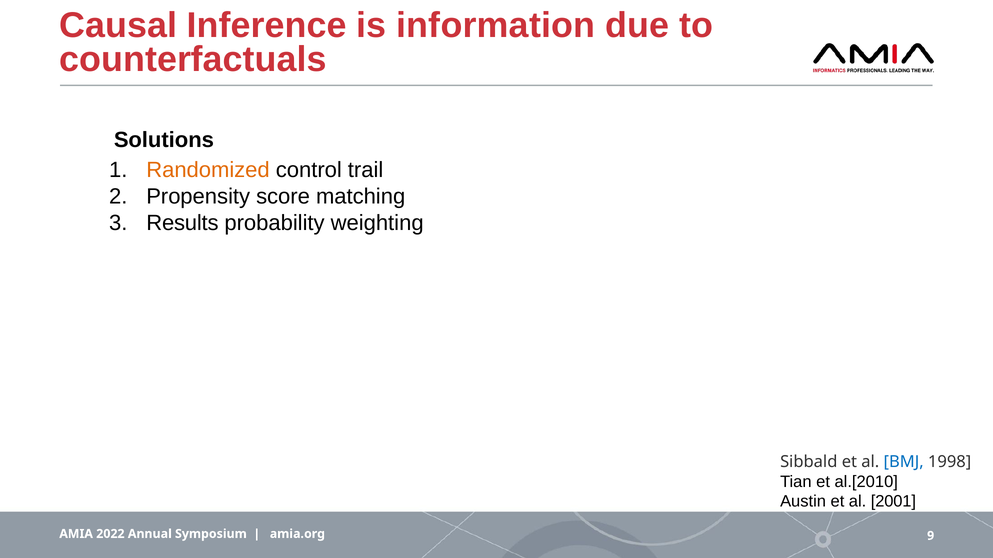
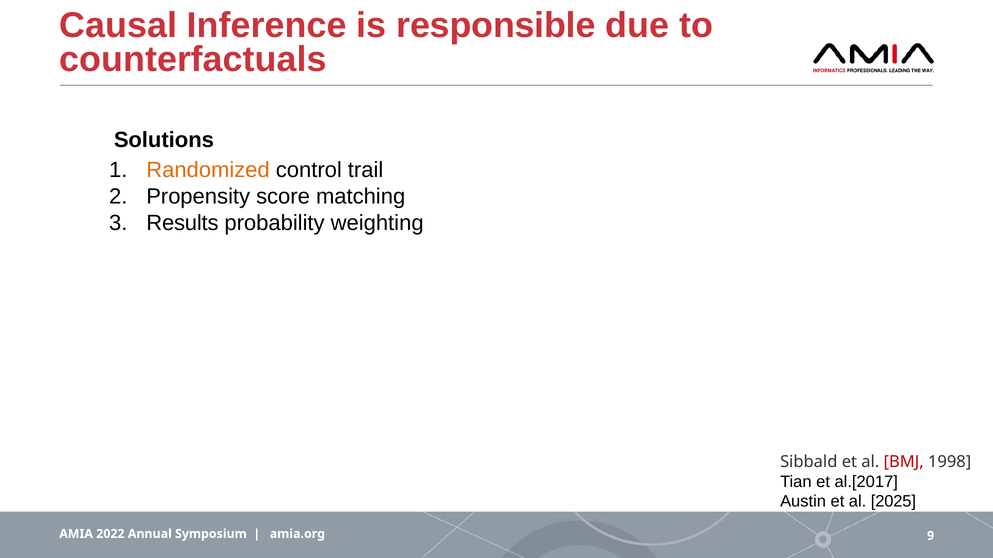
information: information -> responsible (496, 25)
BMJ colour: blue -> red (904, 462)
al.[2010: al.[2010 -> al.[2017 (866, 482)
2001: 2001 -> 2025 (893, 502)
